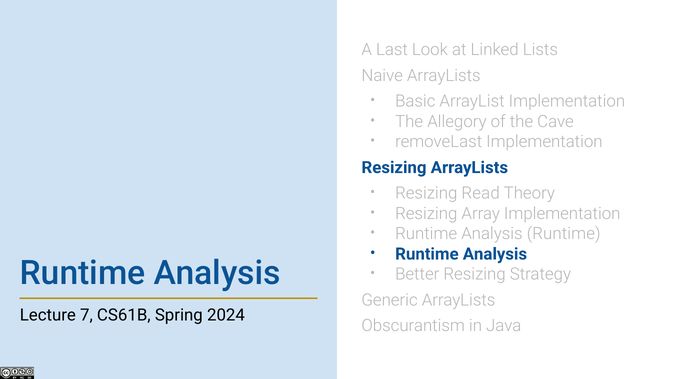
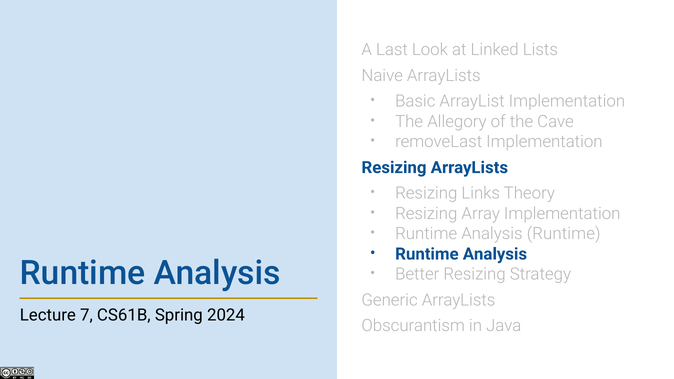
Read: Read -> Links (481, 193)
